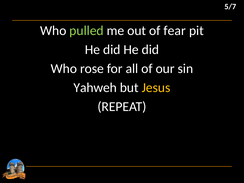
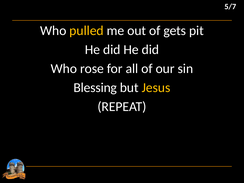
pulled colour: light green -> yellow (87, 31)
fear: fear -> gets (175, 31)
Yahweh: Yahweh -> Blessing (95, 88)
